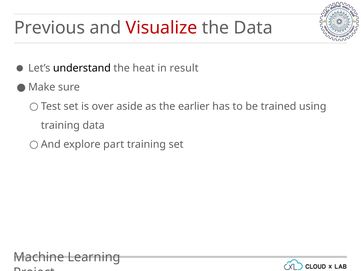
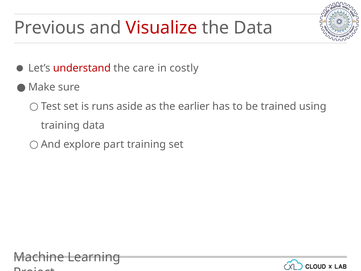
understand colour: black -> red (82, 68)
heat: heat -> care (144, 68)
result: result -> costly (184, 68)
over: over -> runs (103, 106)
